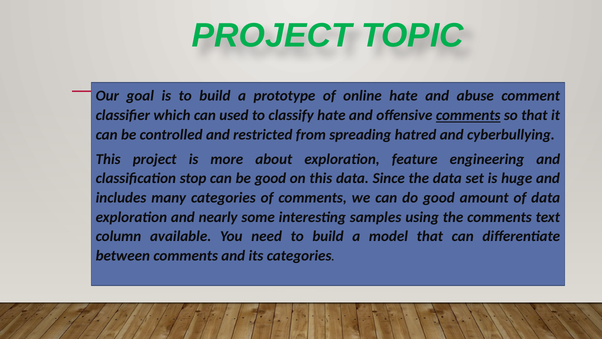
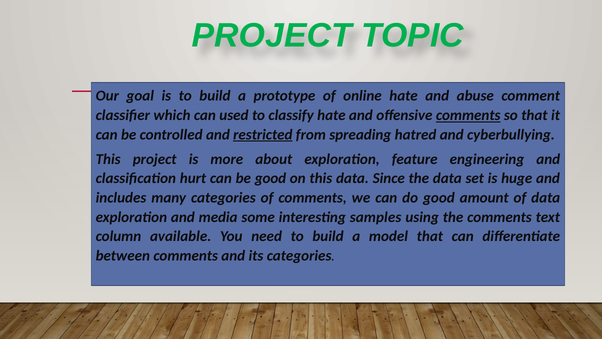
restricted underline: none -> present (263, 135)
stop: stop -> hurt (193, 178)
nearly: nearly -> media (218, 217)
